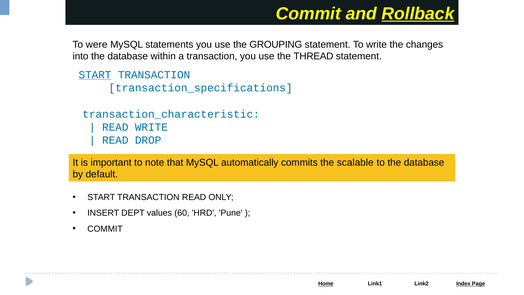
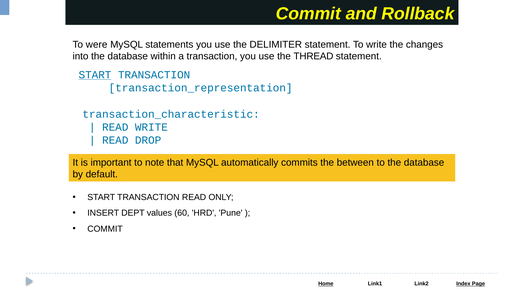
Rollback underline: present -> none (418, 14)
GROUPING: GROUPING -> DELIMITER (276, 45)
transaction_specifications: transaction_specifications -> transaction_representation (201, 88)
scalable: scalable -> between (355, 162)
